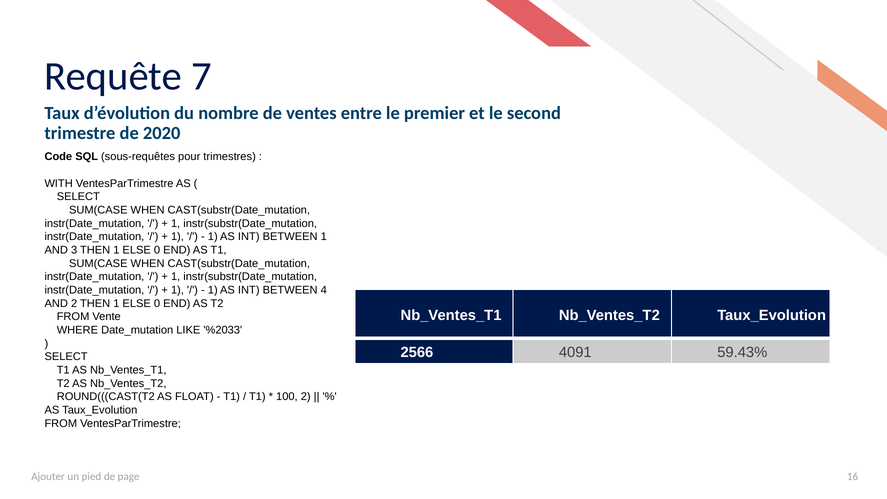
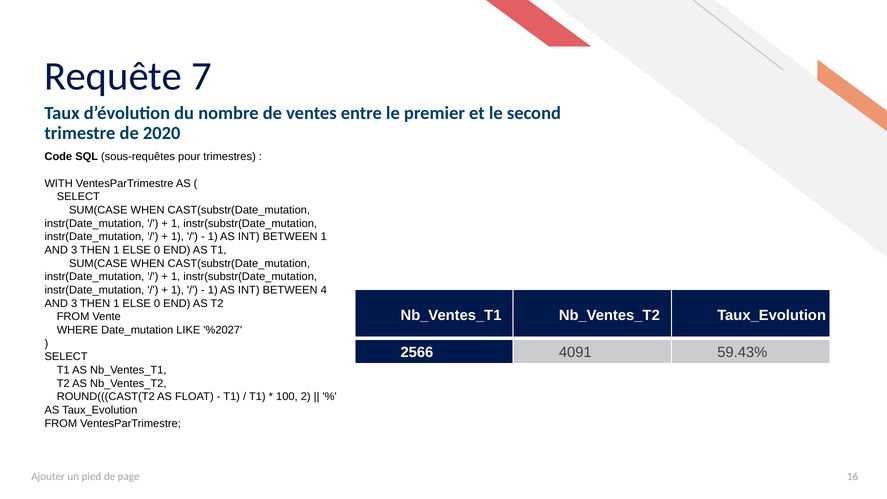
2: 2 -> 3 (74, 303)
%2033: %2033 -> %2027 (223, 330)
